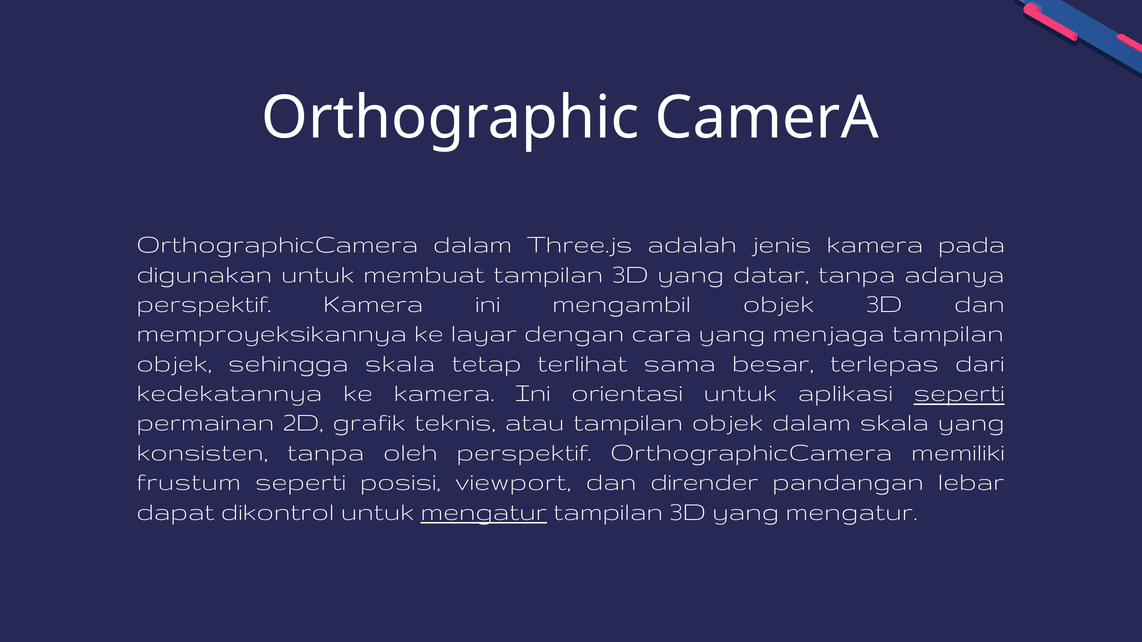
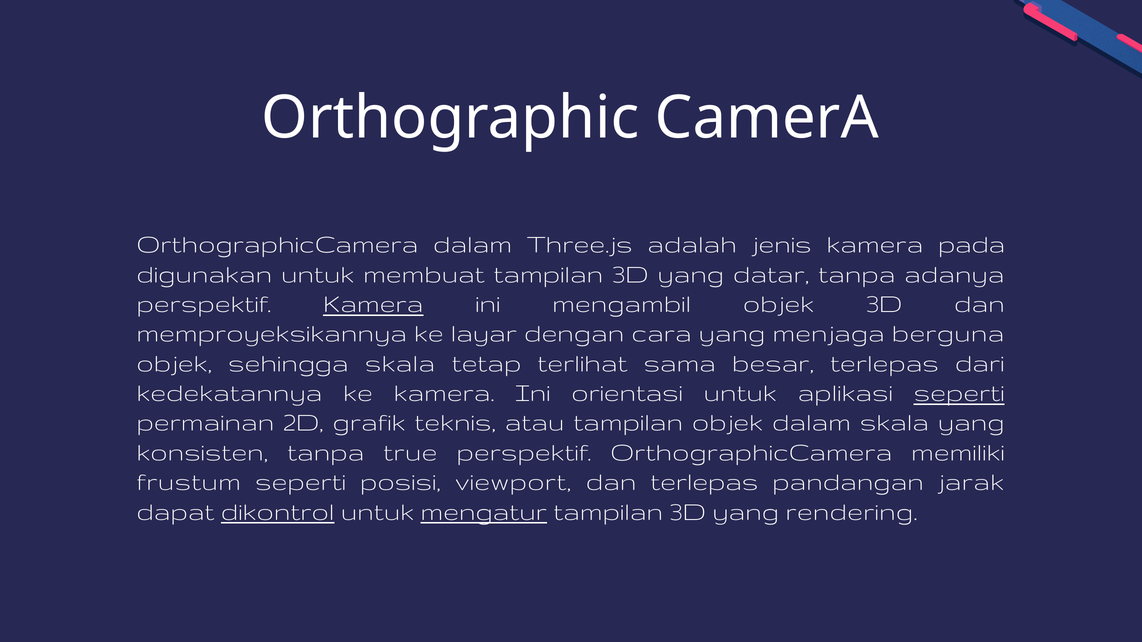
Kamera underline: none -> present (373, 303)
menjaga tampilan: tampilan -> berguna (948, 333)
oleh: oleh -> true (410, 452)
dan dirender: dirender -> terlepas (704, 481)
lebar: lebar -> jarak (971, 481)
dikontrol underline: none -> present (278, 511)
yang mengatur: mengatur -> rendering (852, 511)
